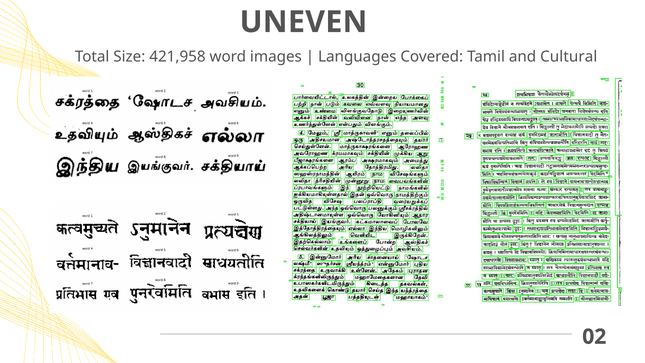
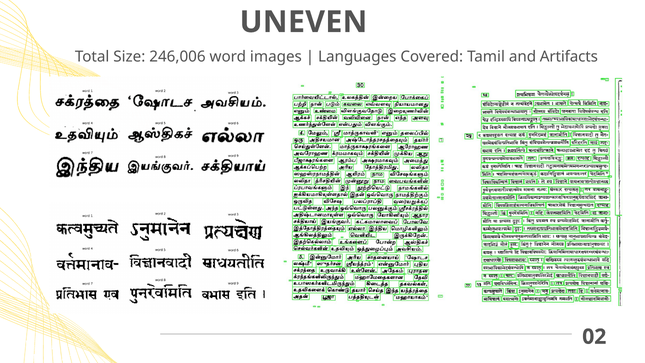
421,958: 421,958 -> 246,006 (177, 57)
Cultural: Cultural -> Artifacts (569, 57)
